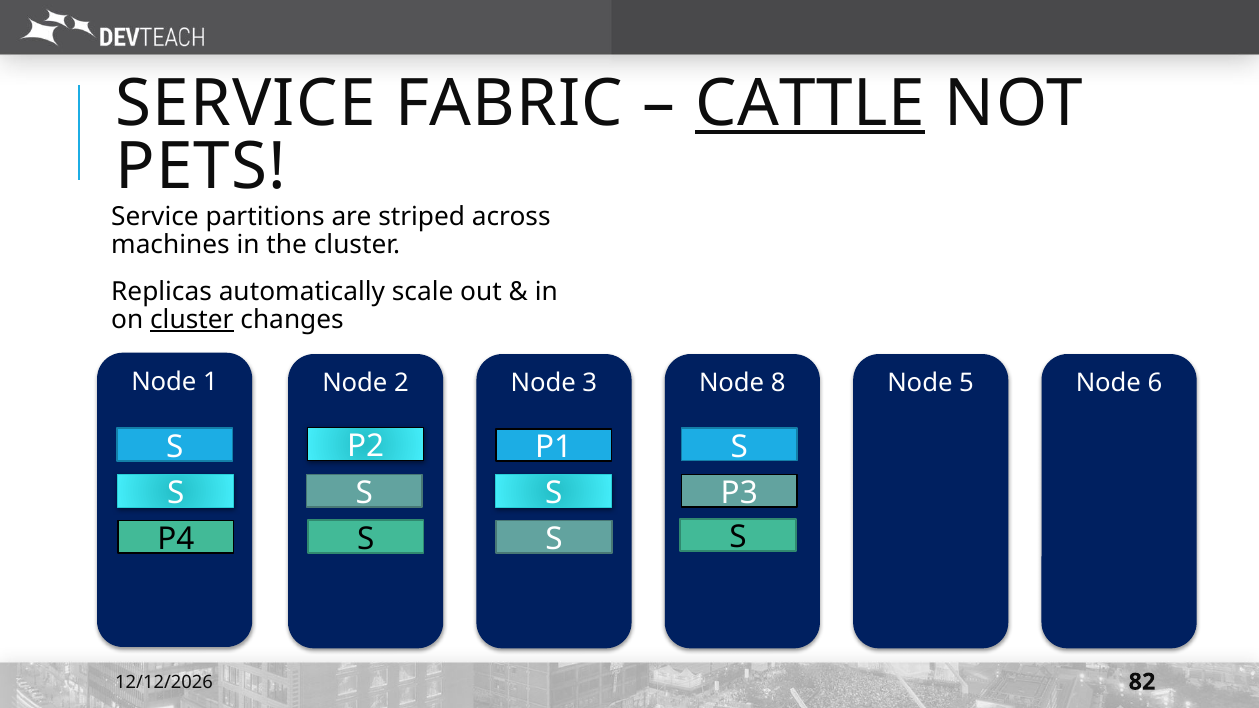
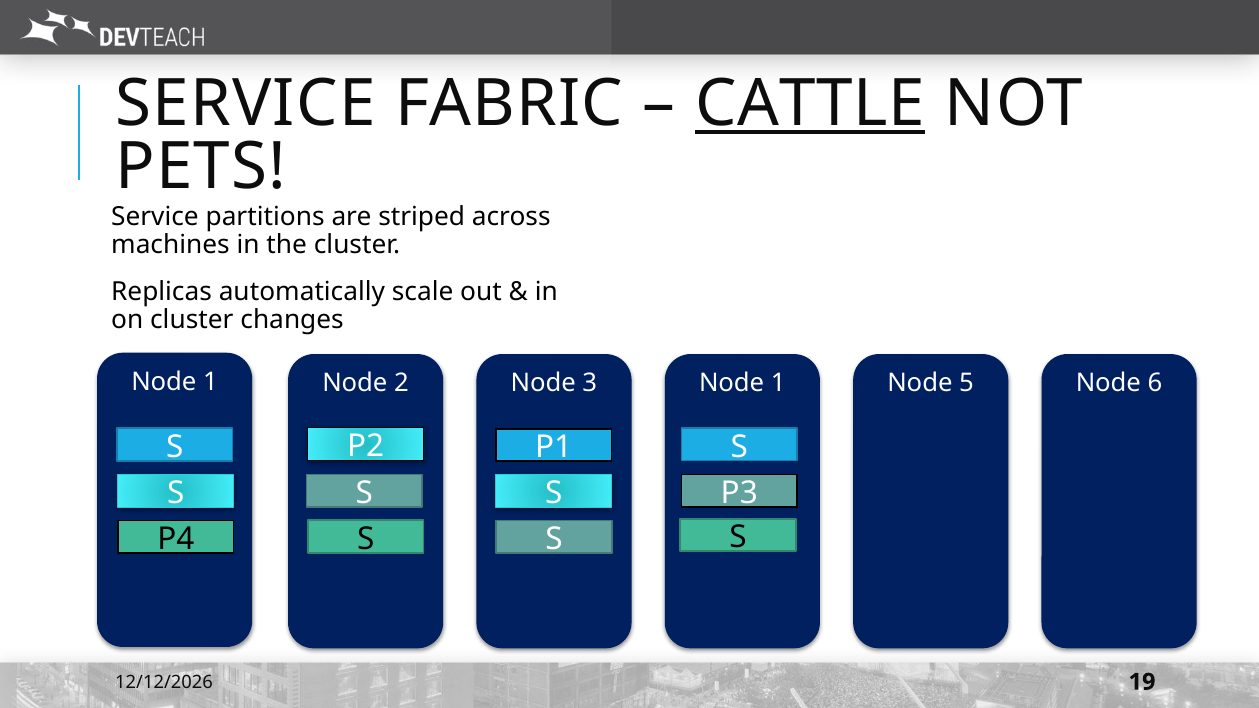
cluster underline: present -> none (192, 320)
8: 8 -> 1 (778, 384)
82: 82 -> 19 (1142, 682)
